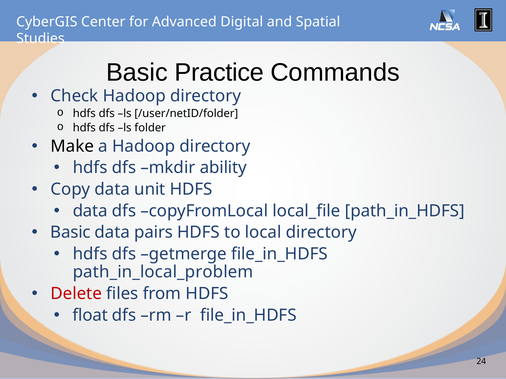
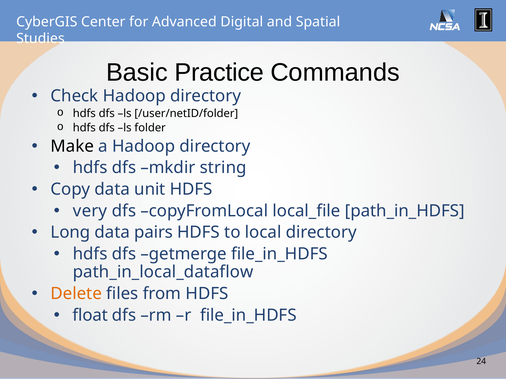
ability: ability -> string (223, 168)
data: data -> very (90, 211)
Basic: Basic -> Long (70, 233)
path_in_local_problem: path_in_local_problem -> path_in_local_dataflow (163, 272)
Delete colour: red -> orange (76, 294)
